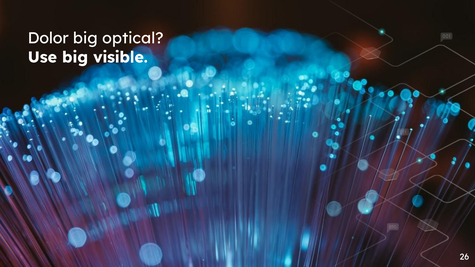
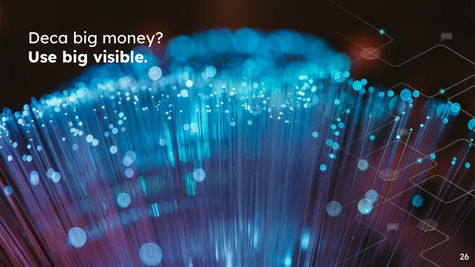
Dolor: Dolor -> Deca (48, 38)
optical: optical -> money (133, 38)
